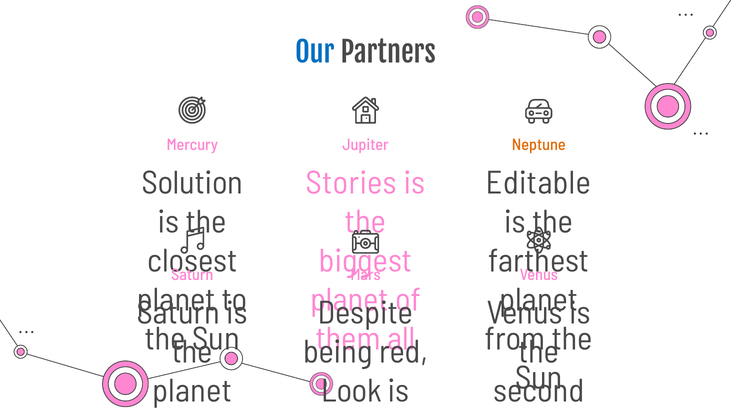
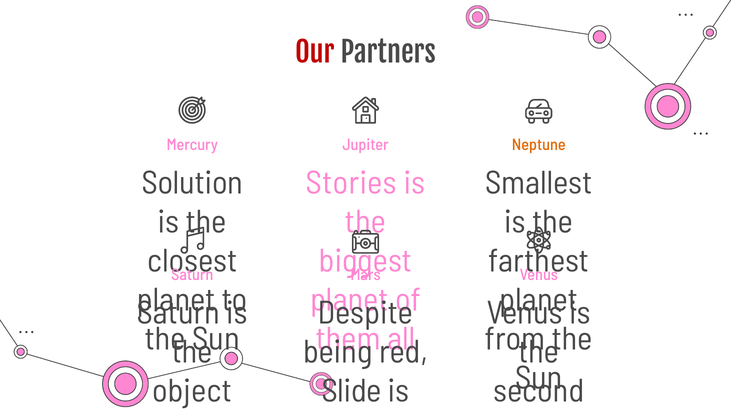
Our colour: blue -> red (315, 53)
Editable: Editable -> Smallest (539, 183)
planet: planet -> object (192, 391)
Look: Look -> Slide (352, 391)
